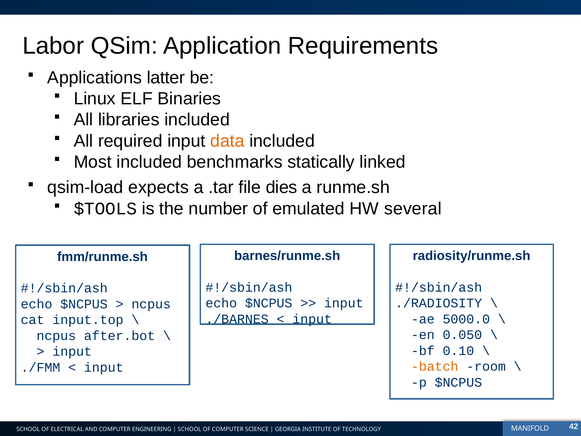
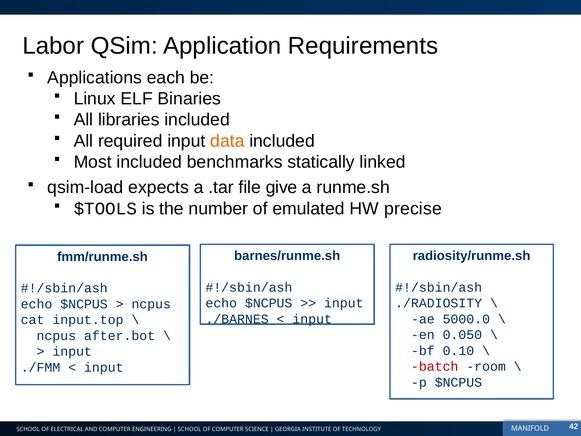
latter: latter -> each (166, 78)
dies: dies -> give (282, 187)
several: several -> precise (413, 208)
batch colour: orange -> red (435, 366)
